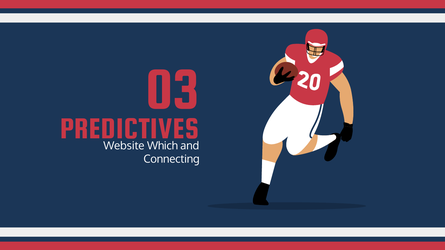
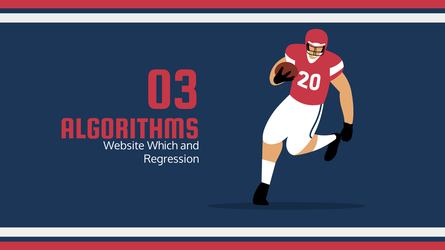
PREDICTIVES: PREDICTIVES -> ALGORITHMS (130, 129)
Connecting: Connecting -> Regression (171, 159)
